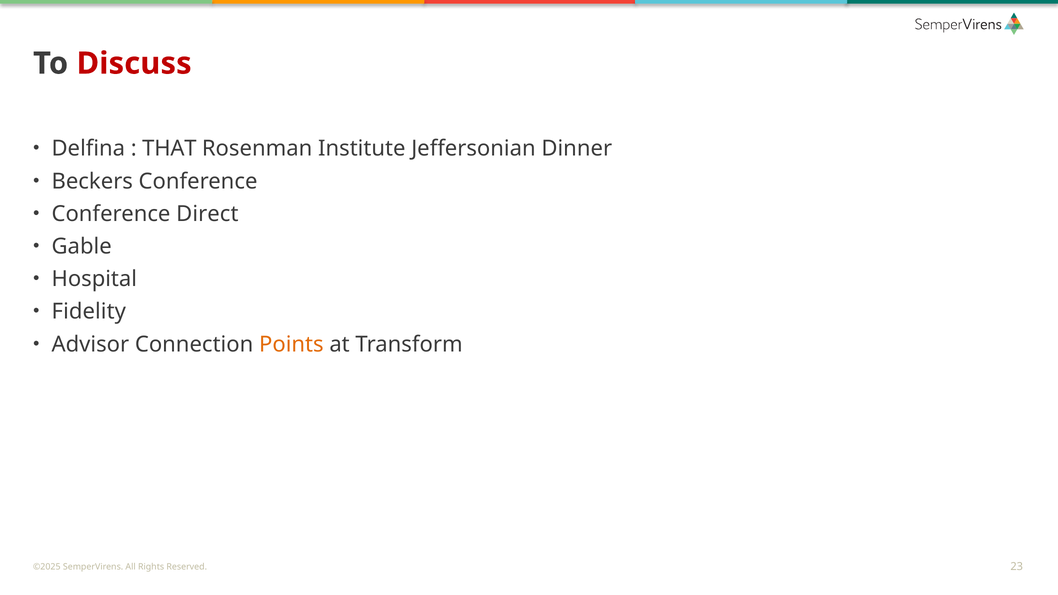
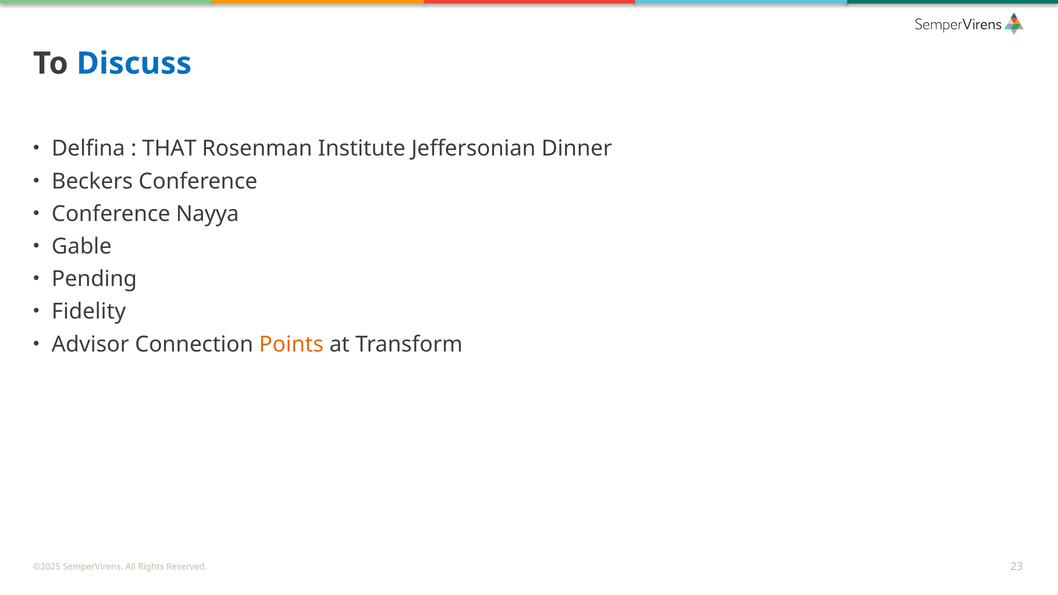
Discuss colour: red -> blue (134, 63)
Direct: Direct -> Nayya (208, 214)
Hospital: Hospital -> Pending (94, 279)
